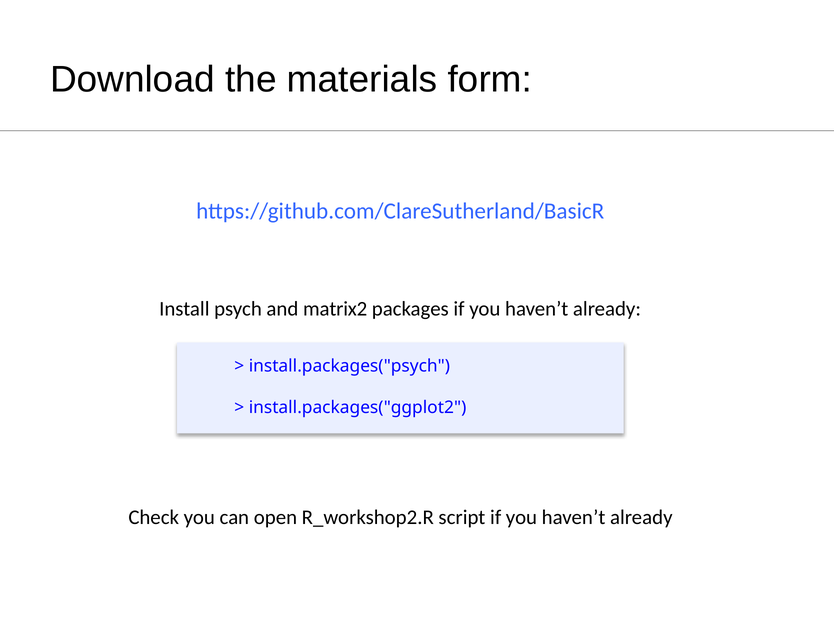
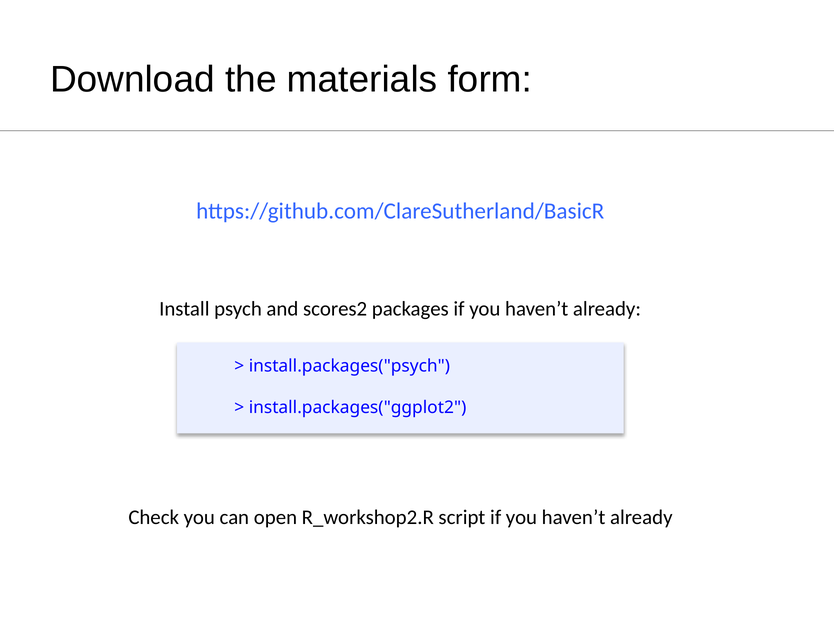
matrix2: matrix2 -> scores2 (335, 309)
